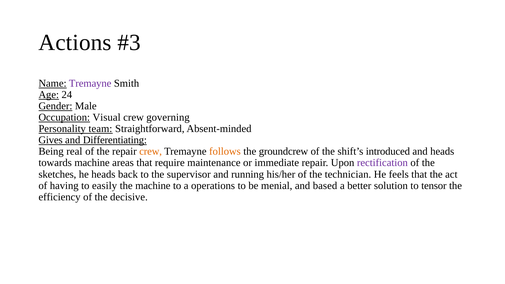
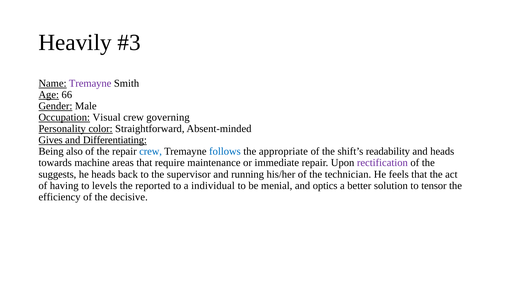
Actions: Actions -> Heavily (75, 42)
24: 24 -> 66 (67, 95)
team: team -> color (101, 129)
real: real -> also (74, 152)
crew colour: orange -> blue (151, 152)
follows colour: orange -> blue (225, 152)
groundcrew: groundcrew -> appropriate (283, 152)
introduced: introduced -> readability (388, 152)
sketches: sketches -> suggests (57, 174)
easily: easily -> levels (105, 186)
the machine: machine -> reported (153, 186)
operations: operations -> individual (213, 186)
based: based -> optics (325, 186)
